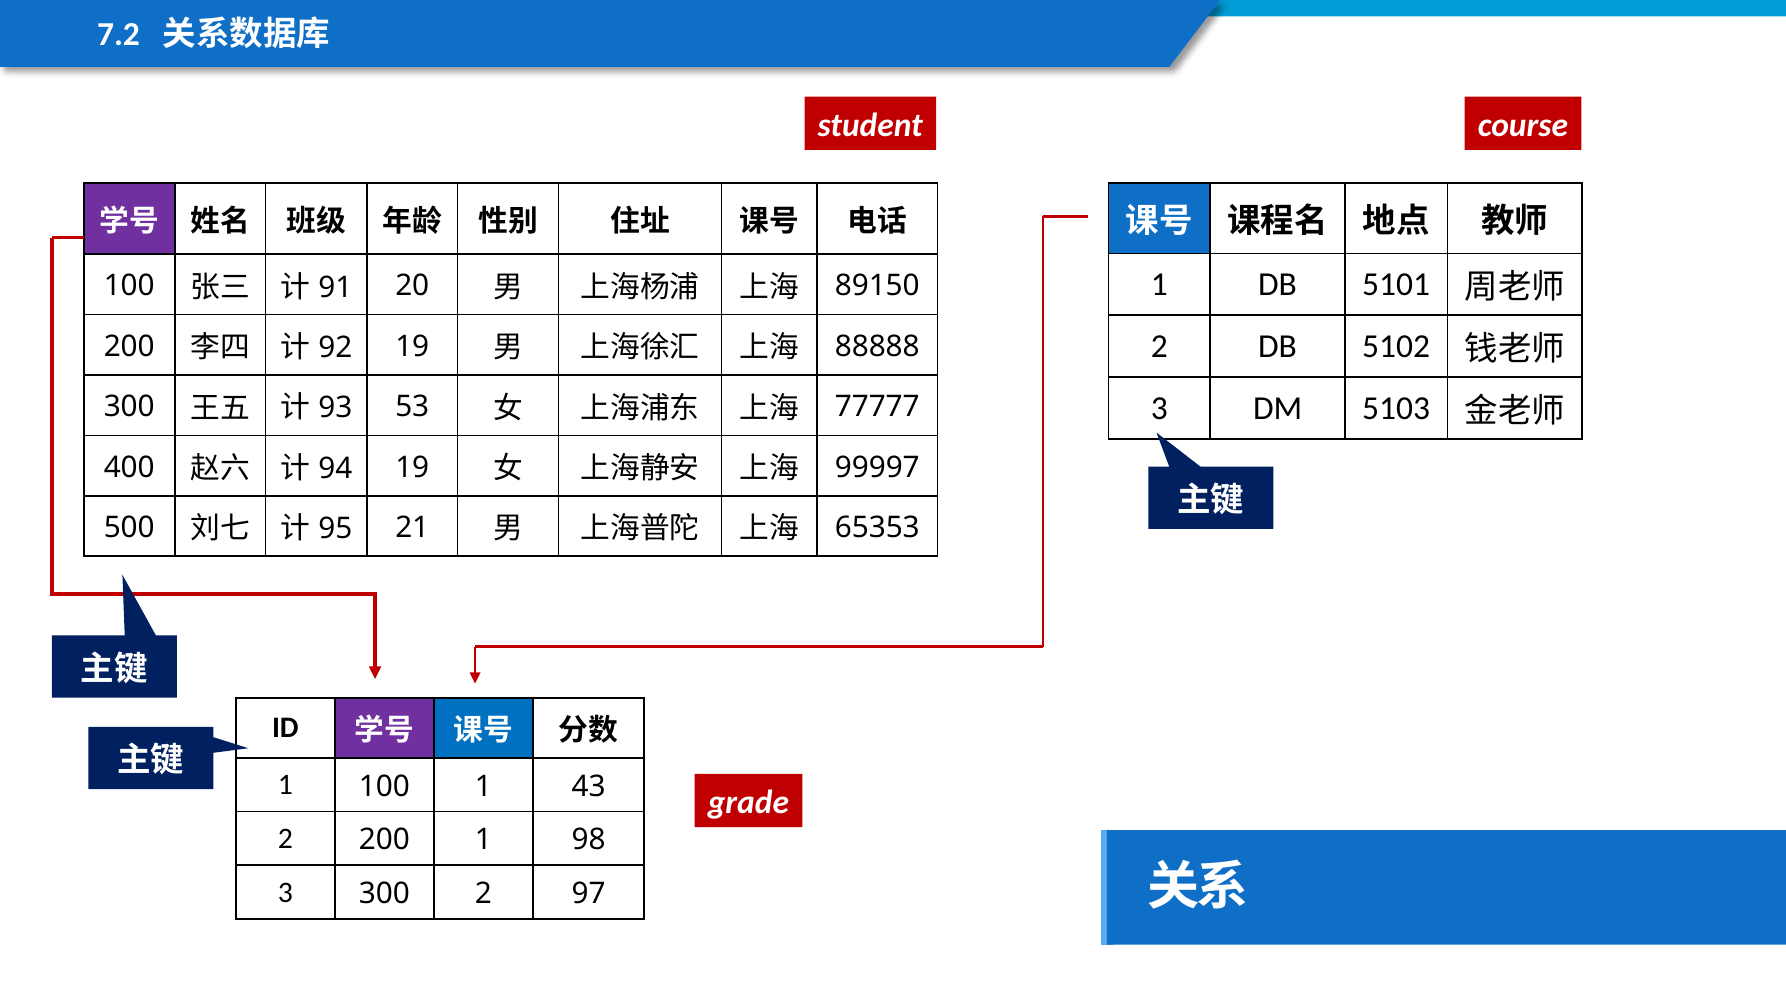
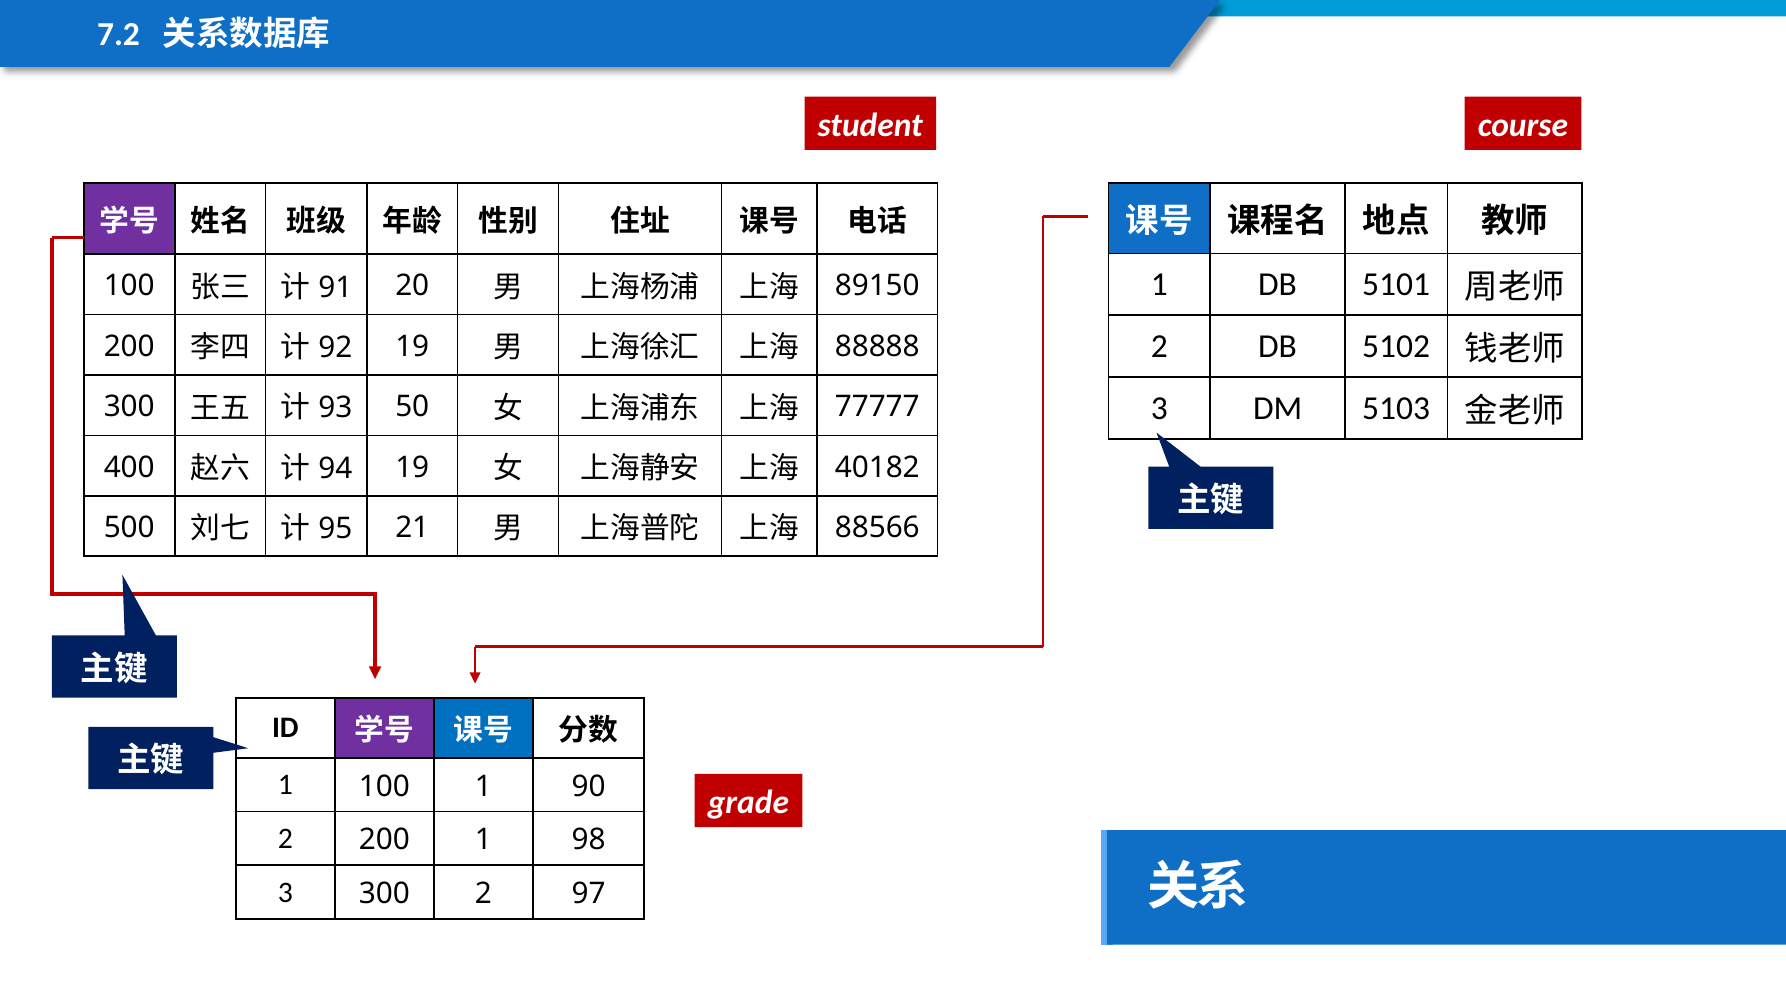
53: 53 -> 50 (412, 407)
99997: 99997 -> 40182 (877, 467)
65353: 65353 -> 88566 (877, 528)
43: 43 -> 90 (589, 786)
